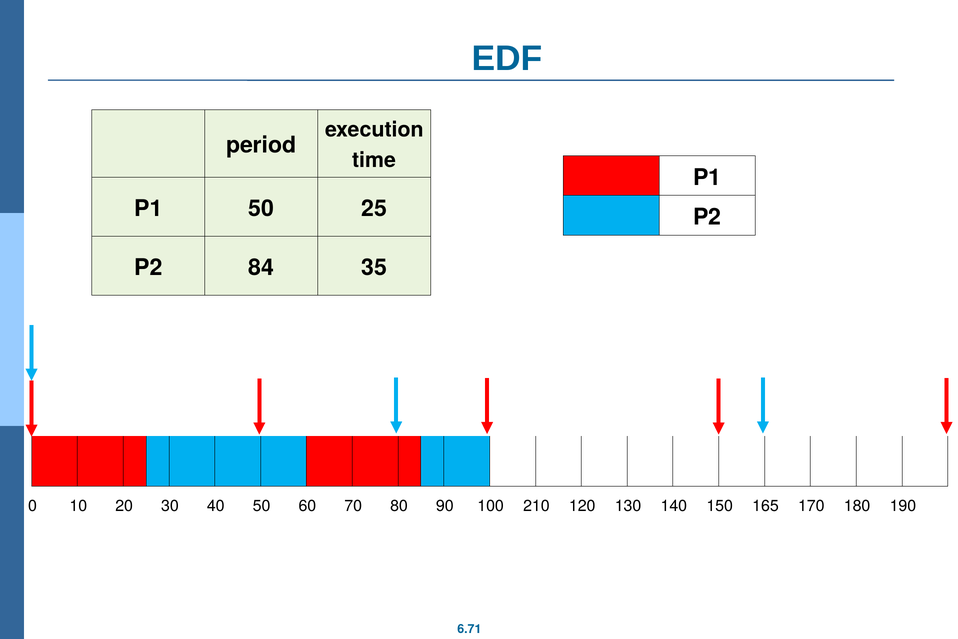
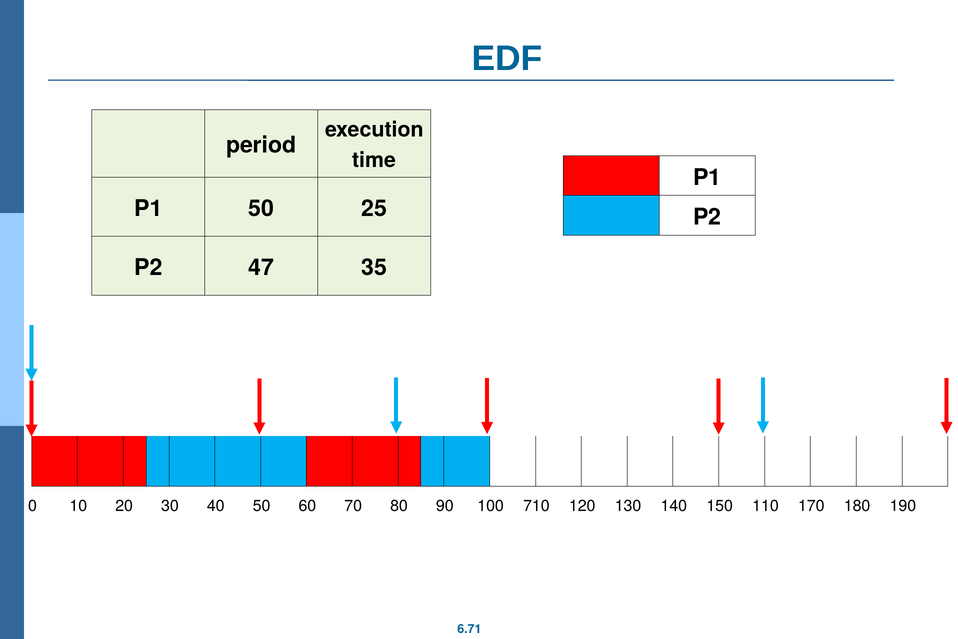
84: 84 -> 47 (261, 267)
210: 210 -> 710 (536, 506)
165: 165 -> 110 (765, 506)
